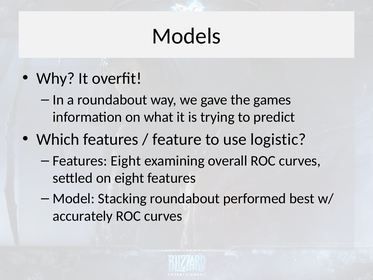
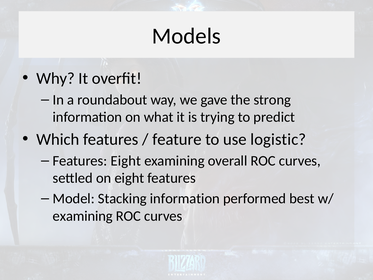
games: games -> strong (272, 100)
Stacking roundabout: roundabout -> information (185, 198)
accurately: accurately -> examining (83, 216)
